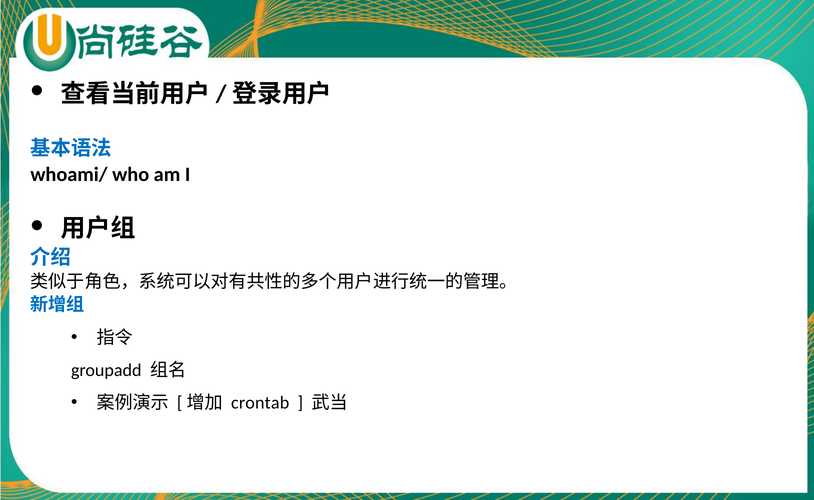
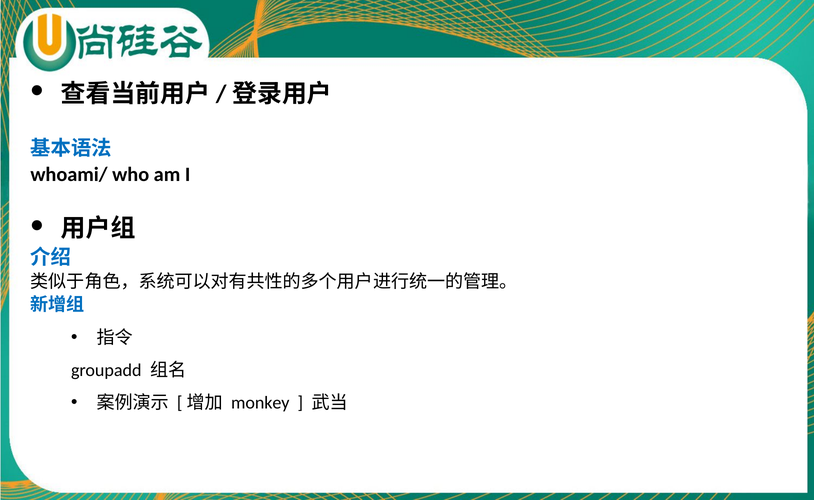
crontab: crontab -> monkey (260, 403)
